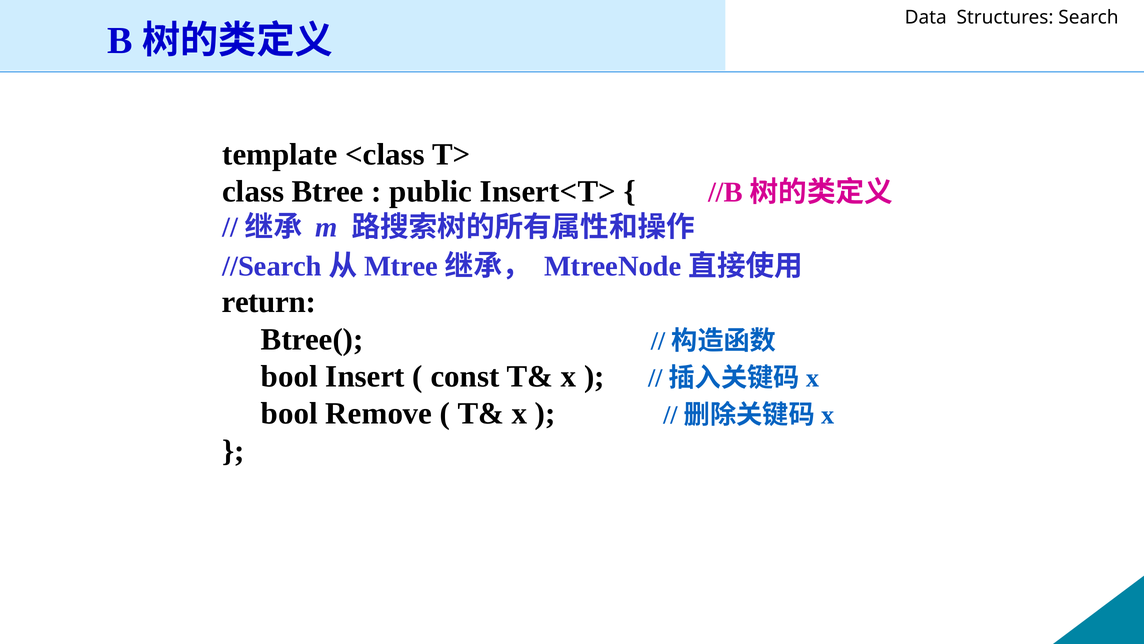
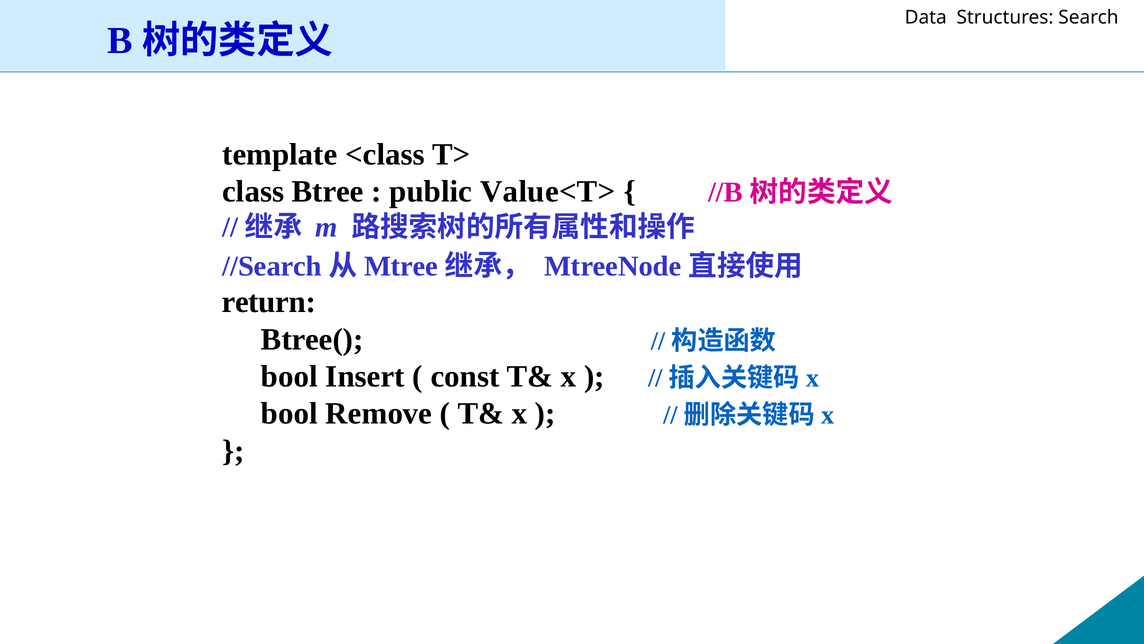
Insert<T>: Insert<T> -> Value<T> (548, 192)
